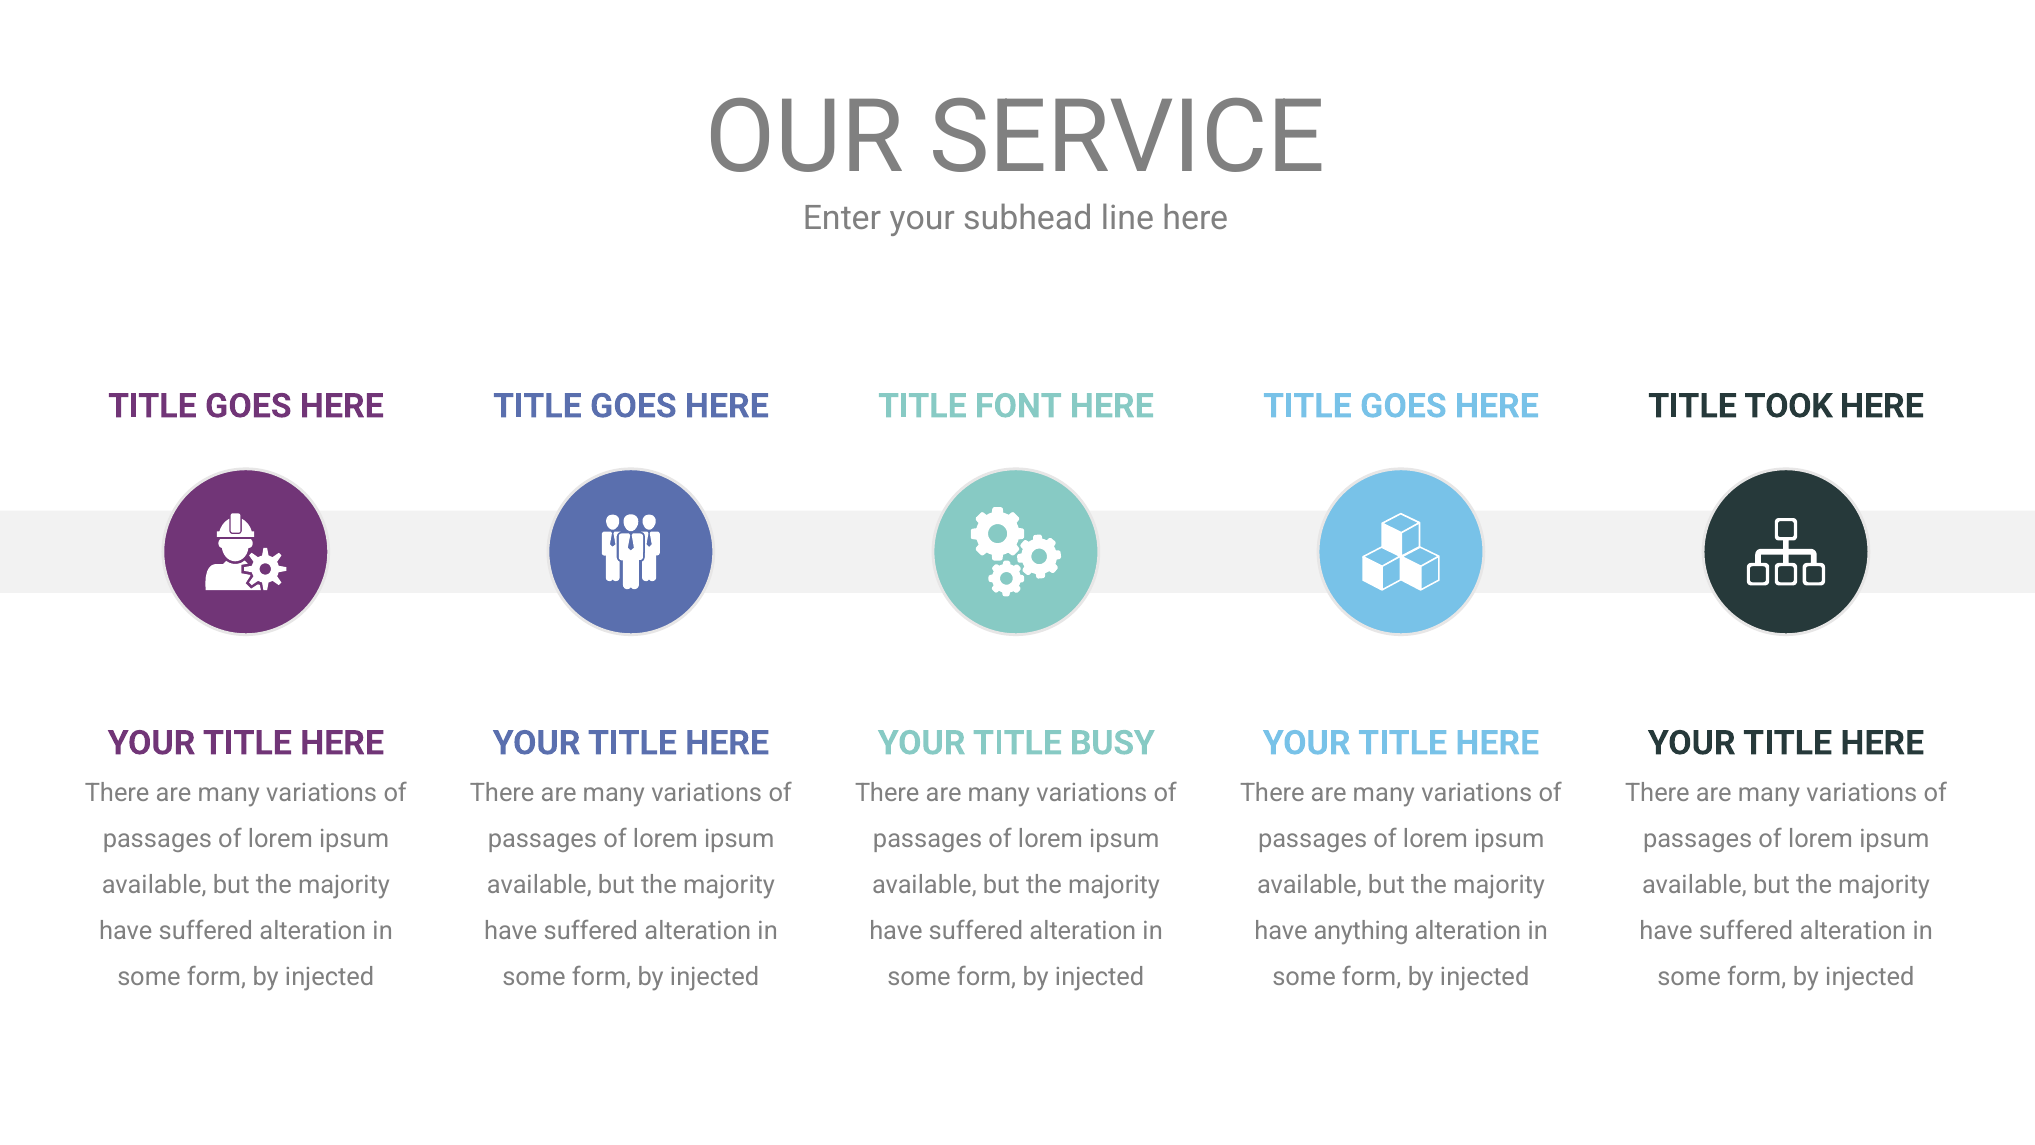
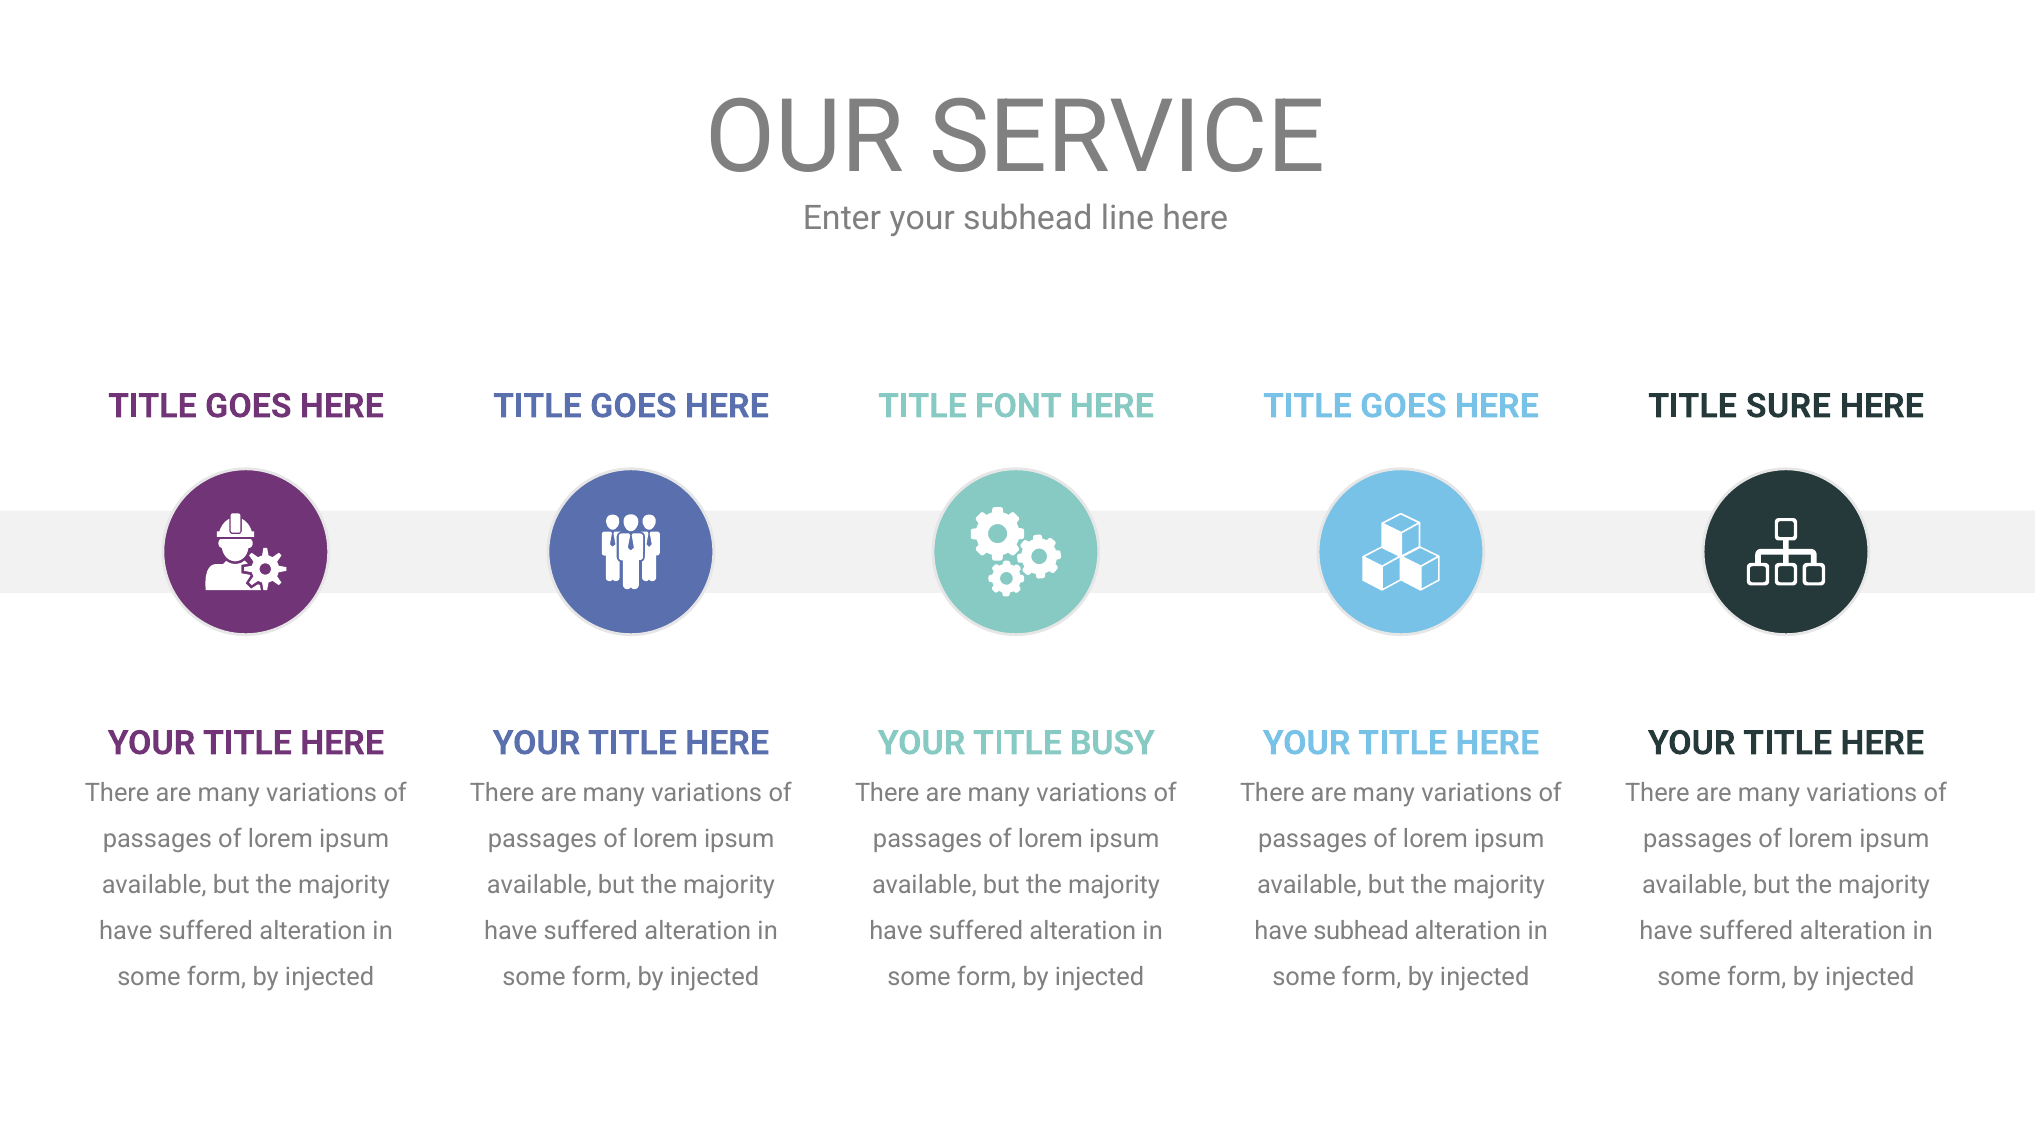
TOOK: TOOK -> SURE (1788, 406)
have anything: anything -> subhead (1361, 931)
